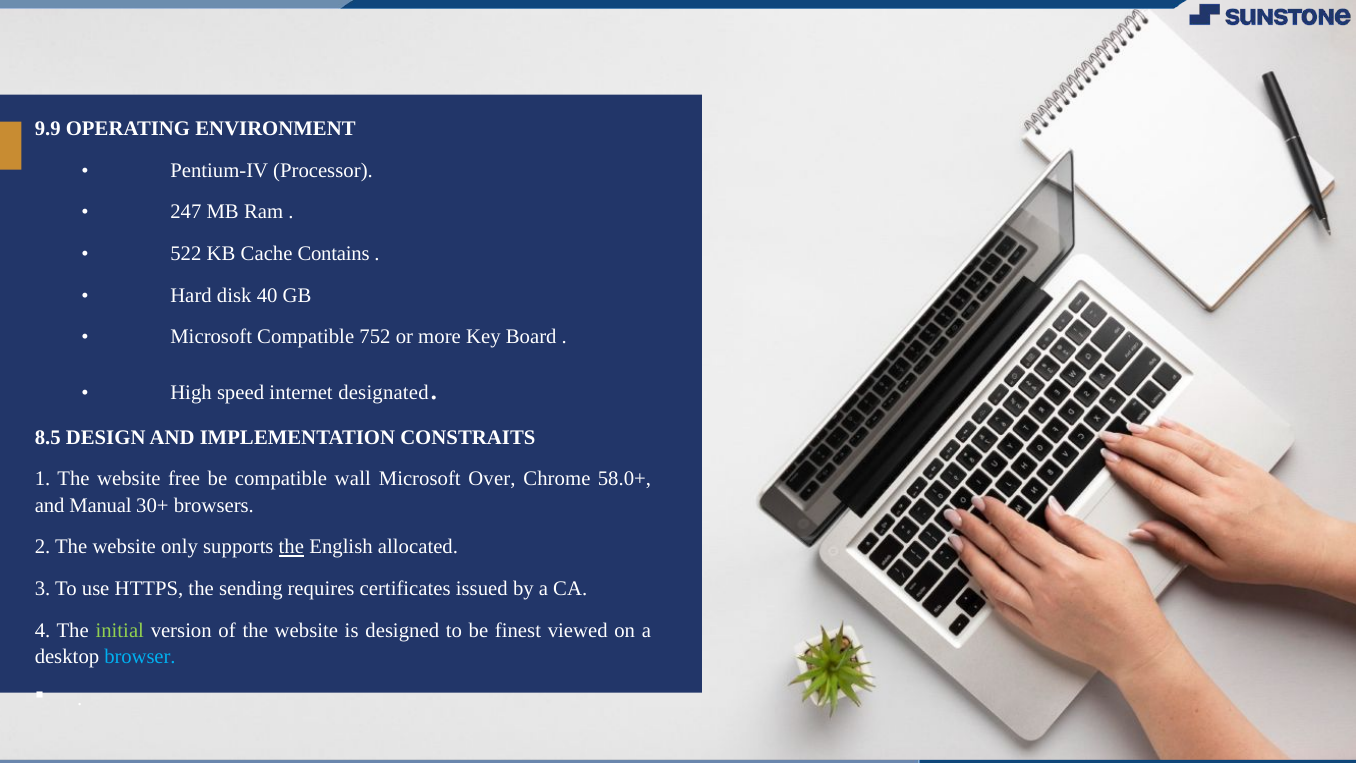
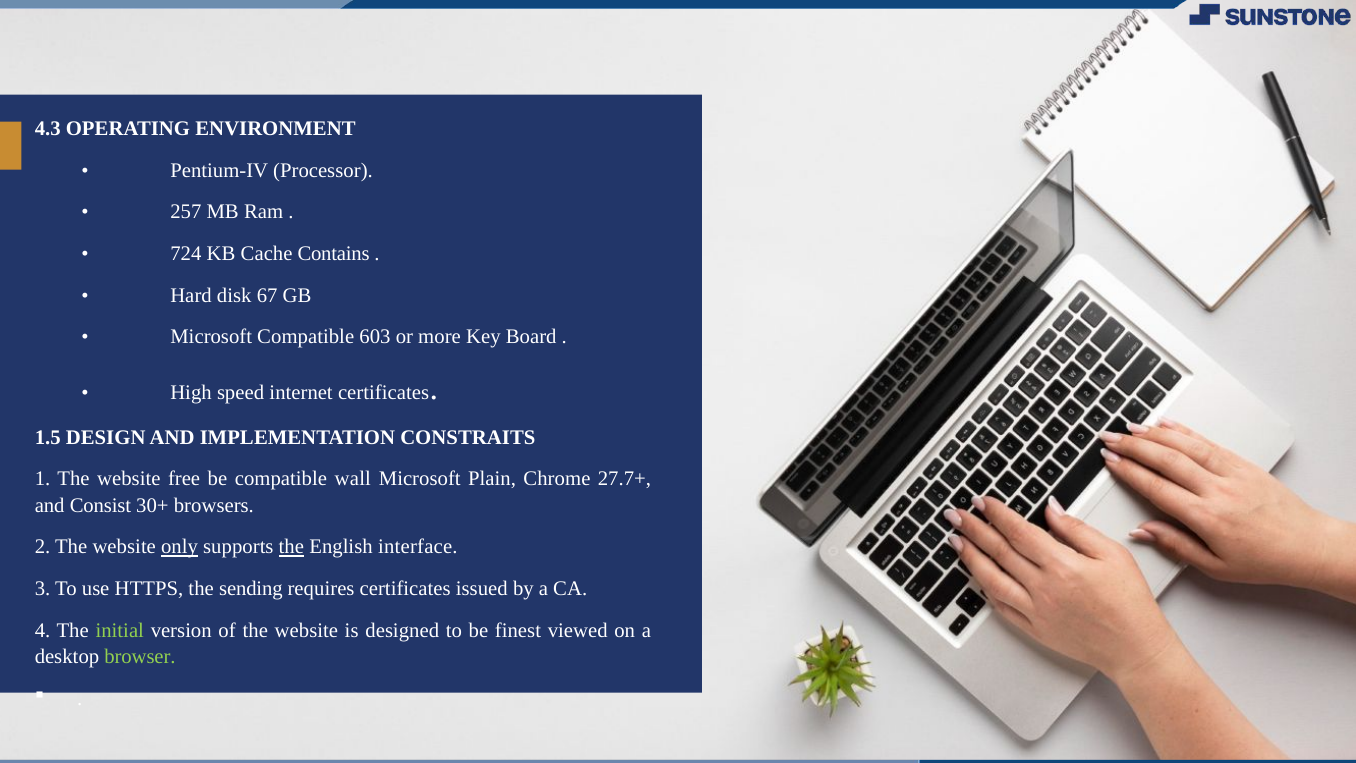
9.9: 9.9 -> 4.3 (48, 129)
247: 247 -> 257 (186, 212)
522: 522 -> 724 (186, 254)
40: 40 -> 67 (267, 295)
752: 752 -> 603 (375, 337)
internet designated: designated -> certificates (384, 393)
8.5: 8.5 -> 1.5 (48, 437)
Over: Over -> Plain (492, 479)
58.0+: 58.0+ -> 27.7+ (624, 479)
Manual: Manual -> Consist (100, 505)
only underline: none -> present (180, 547)
allocated: allocated -> interface (418, 547)
browser colour: light blue -> light green (140, 657)
